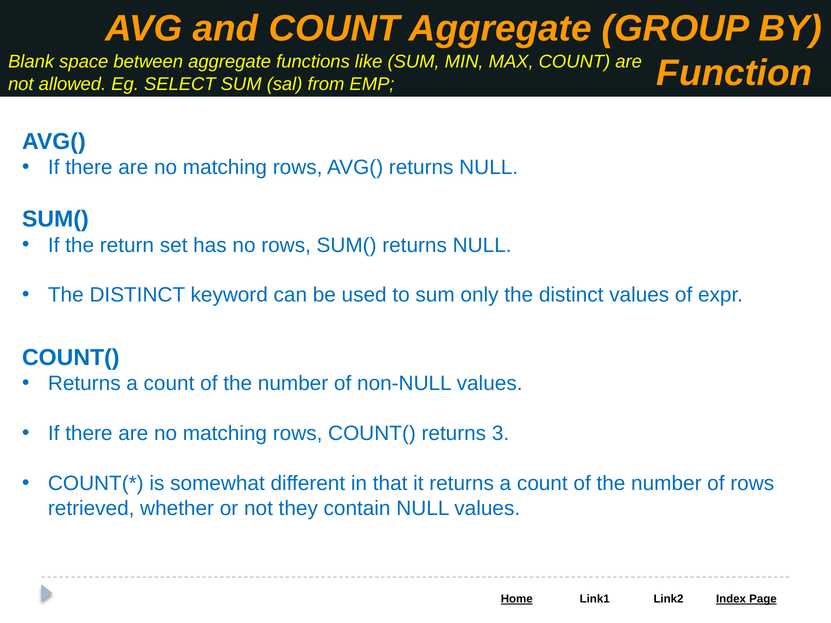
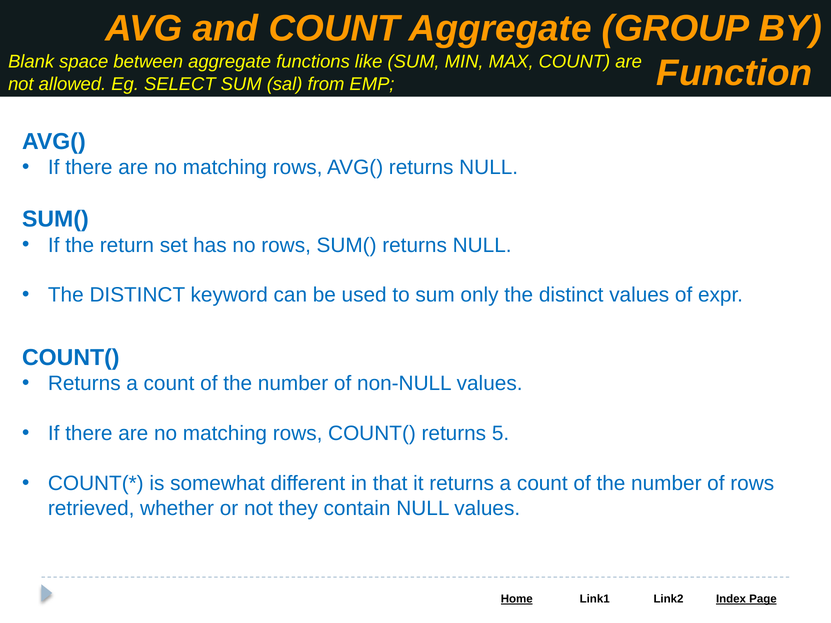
3: 3 -> 5 (501, 434)
